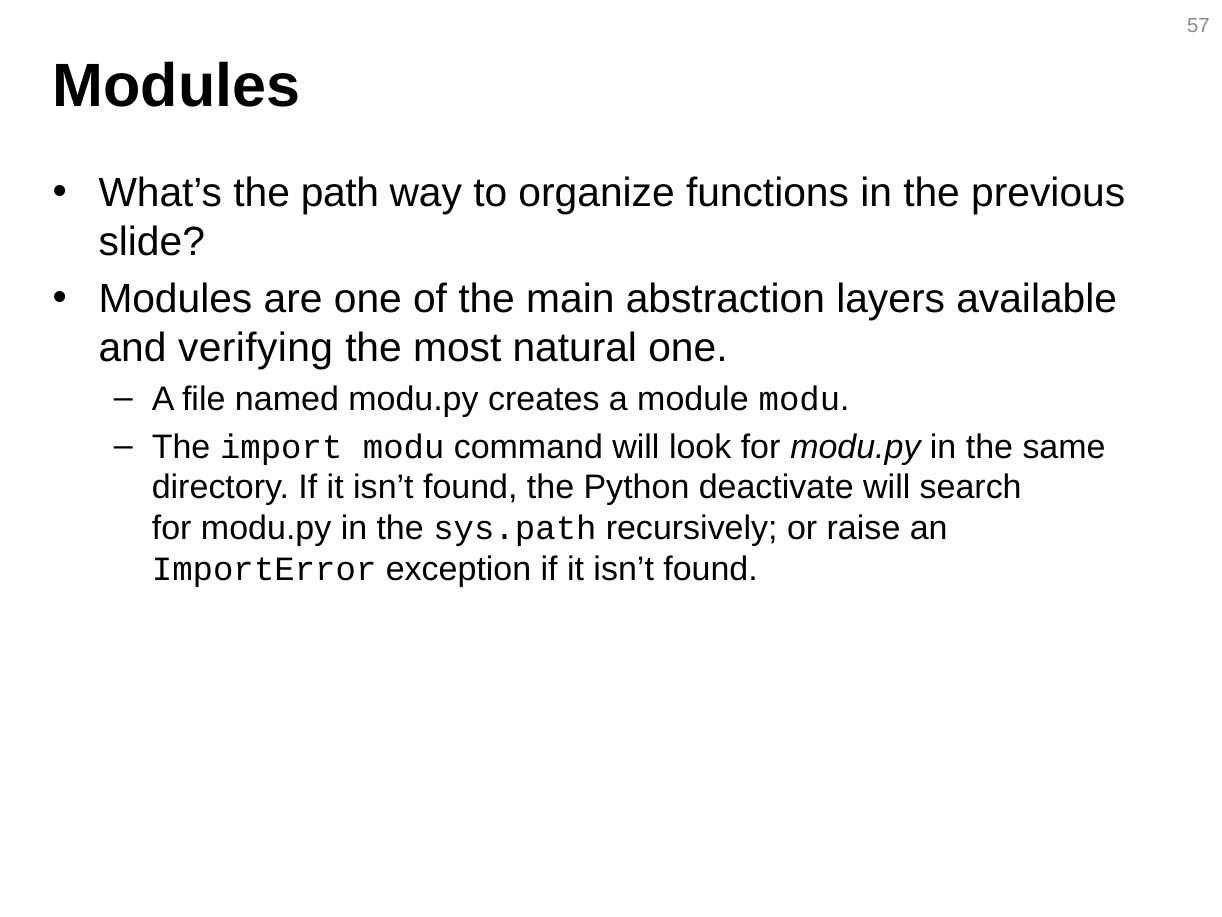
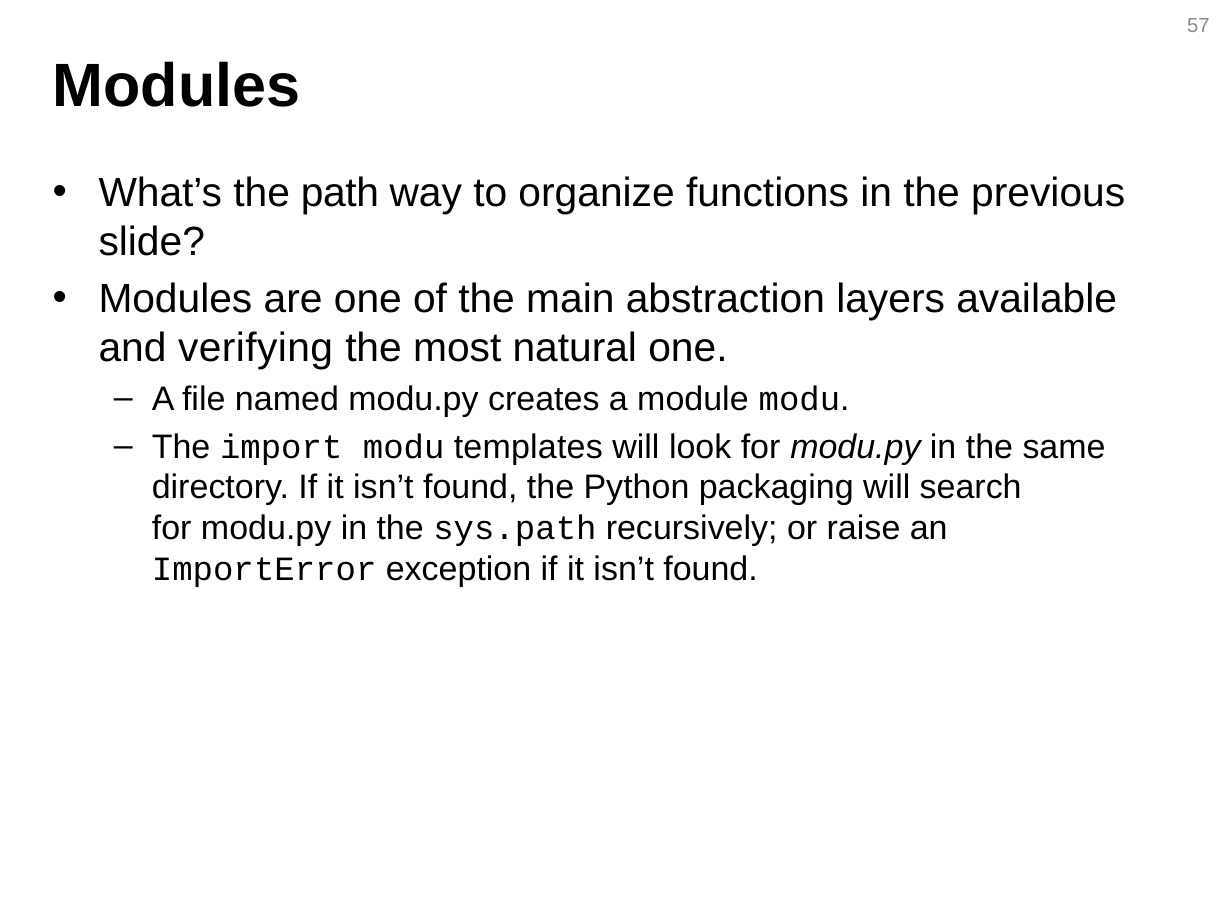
command: command -> templates (528, 447)
deactivate: deactivate -> packaging (776, 488)
